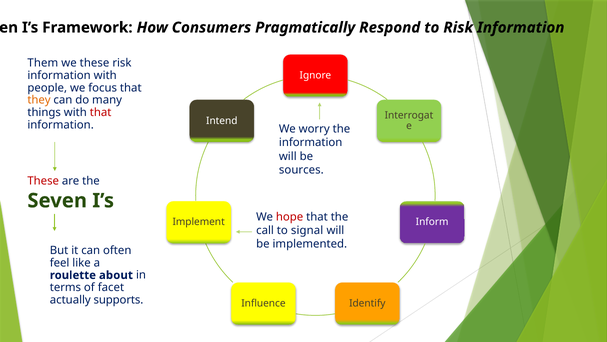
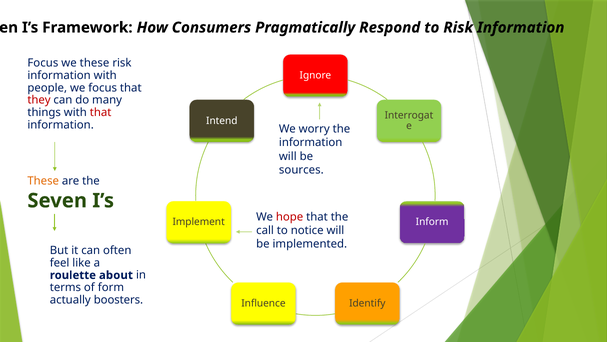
Them: Them -> Focus (43, 63)
they colour: orange -> red (39, 100)
These colour: red -> orange (43, 181)
signal: signal -> notice (307, 230)
facet: facet -> form (111, 287)
supports: supports -> boosters (118, 299)
